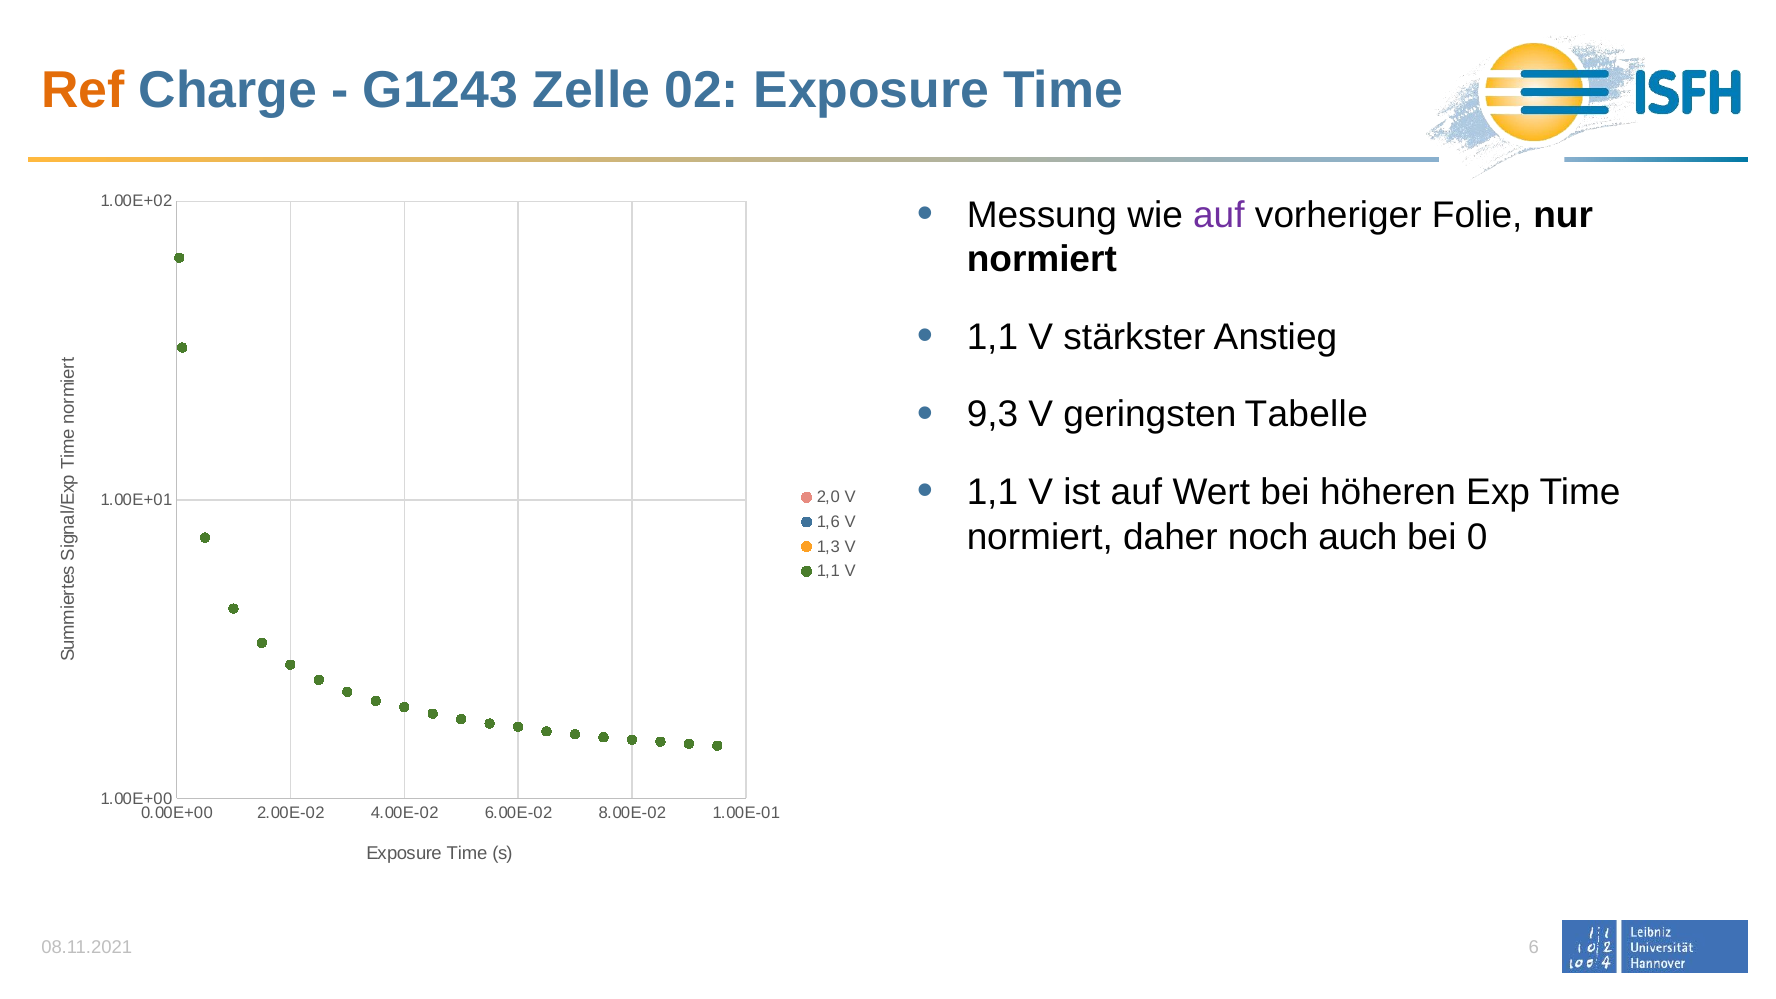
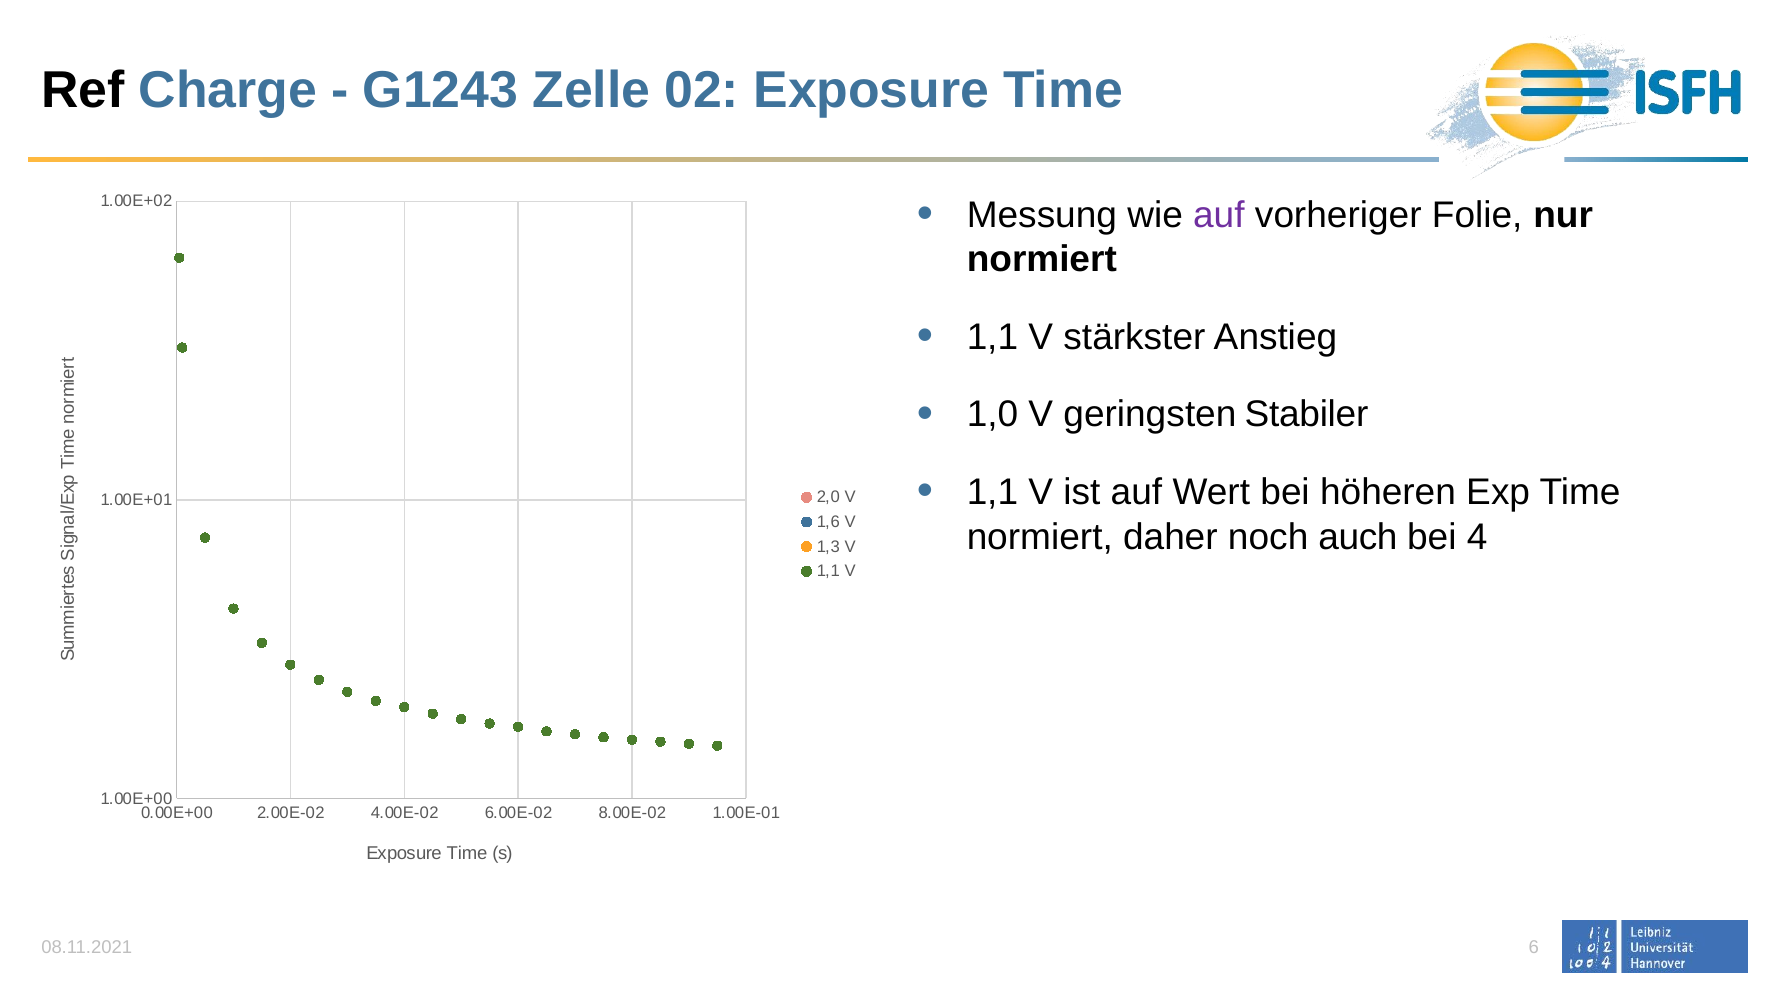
Ref colour: orange -> black (83, 91)
9,3: 9,3 -> 1,0 (992, 415)
Tabelle: Tabelle -> Stabiler (1307, 415)
0: 0 -> 4 (1477, 537)
